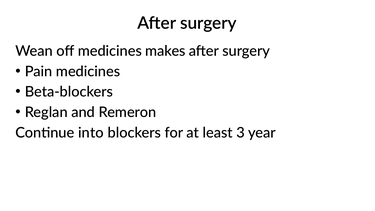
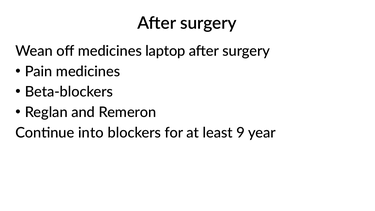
makes: makes -> laptop (165, 51)
3: 3 -> 9 (241, 133)
